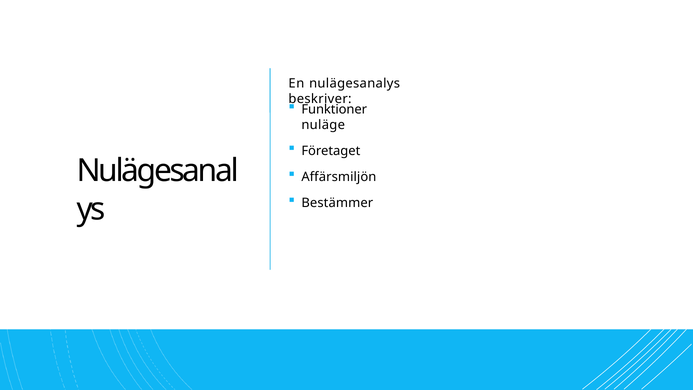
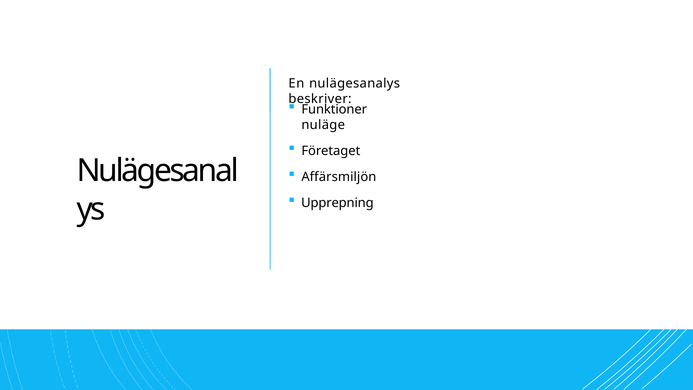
Bestämmer: Bestämmer -> Upprepning (337, 203)
